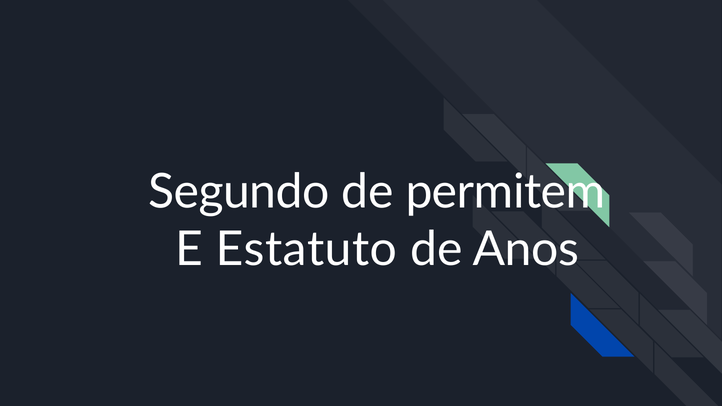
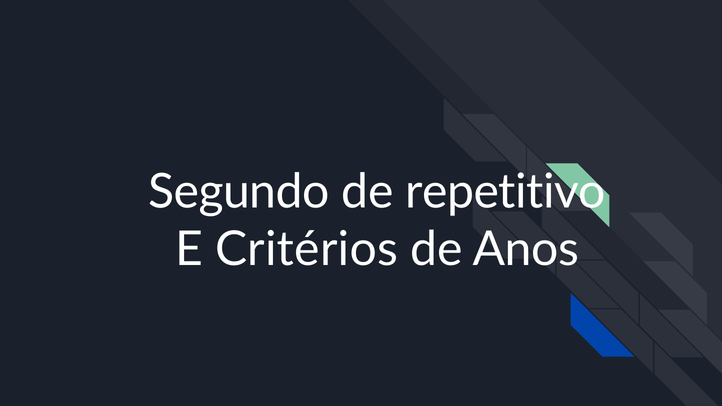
permitem: permitem -> repetitivo (505, 192)
Estatuto: Estatuto -> Critérios (306, 250)
